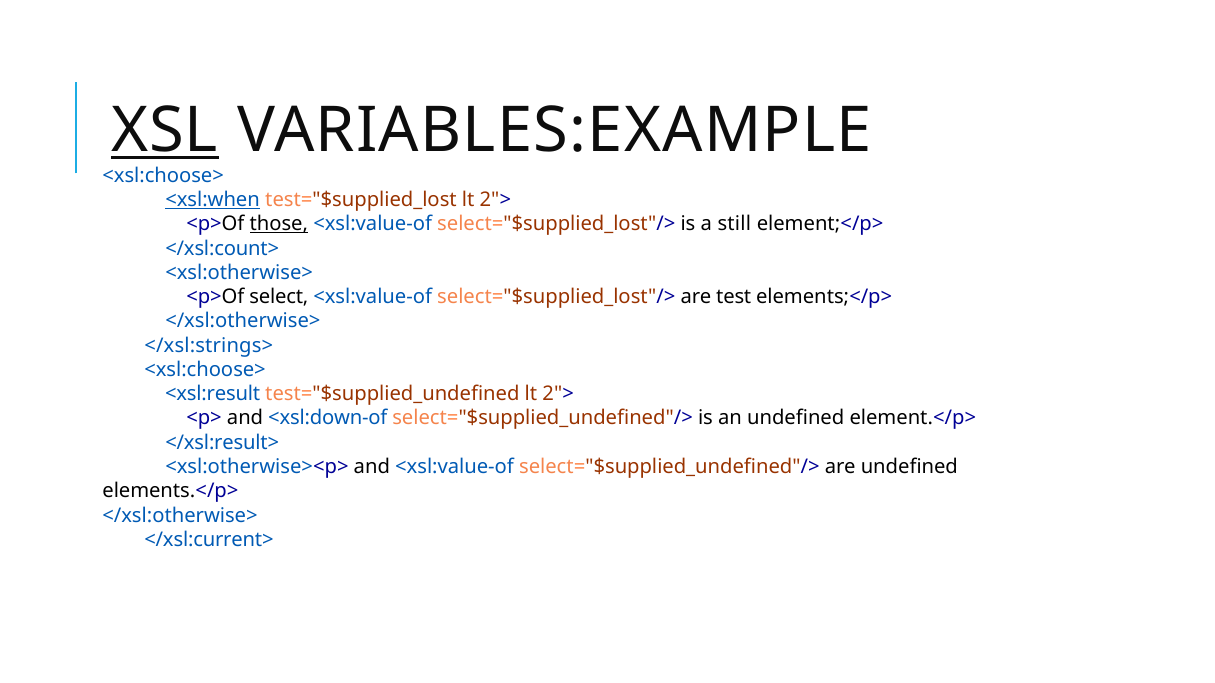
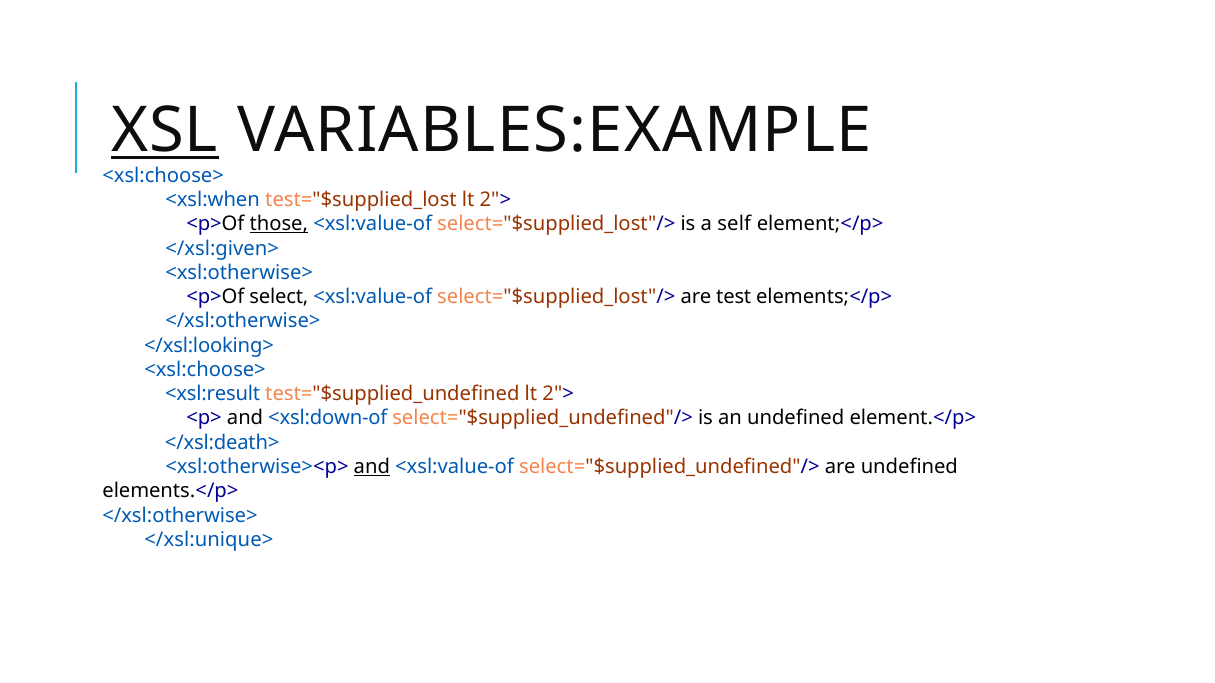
<xsl:when underline: present -> none (213, 200)
still: still -> self (734, 224)
</xsl:count>: </xsl:count> -> </xsl:given> (222, 249)
</xsl:strings>: </xsl:strings> -> </xsl:looking> (209, 346)
</xsl:result>: </xsl:result> -> </xsl:death> (222, 443)
and underline: none -> present (372, 467)
</xsl:current>: </xsl:current> -> </xsl:unique> (209, 540)
